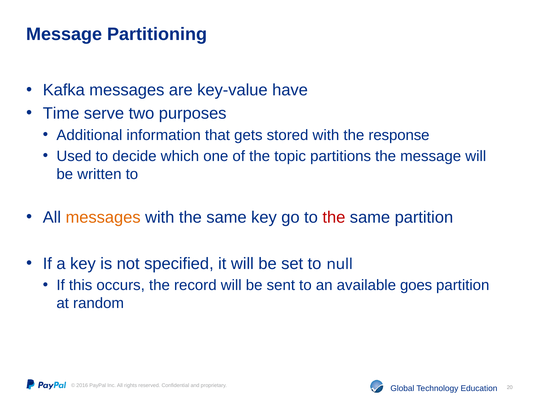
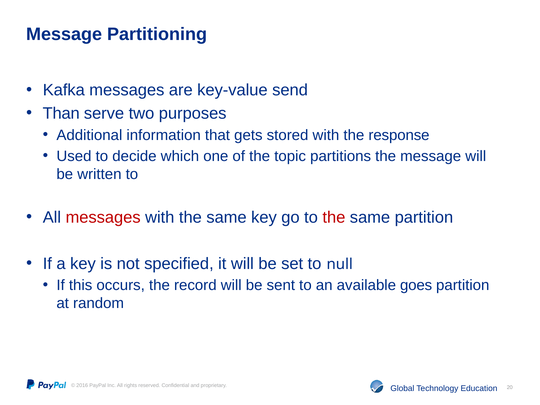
have: have -> send (290, 90)
Time: Time -> Than (61, 113)
messages colour: orange -> red (103, 217)
